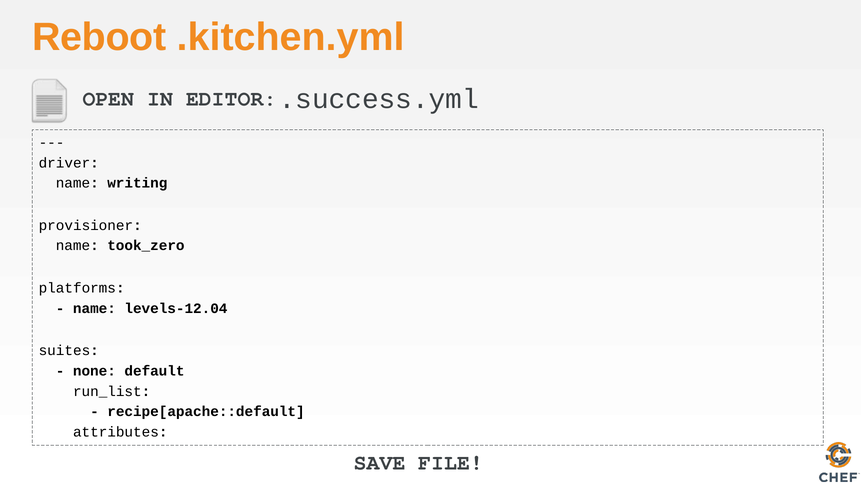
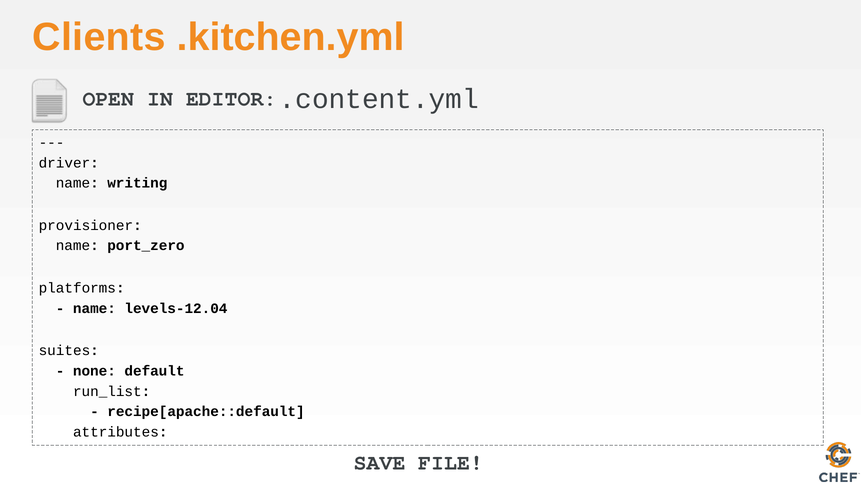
Reboot: Reboot -> Clients (99, 37)
.success.yml: .success.yml -> .content.yml (379, 99)
took_zero: took_zero -> port_zero (146, 246)
